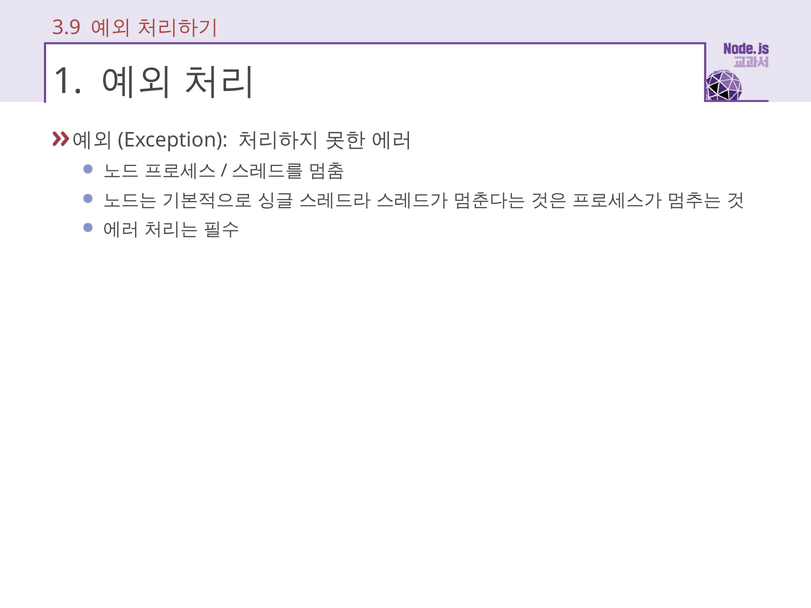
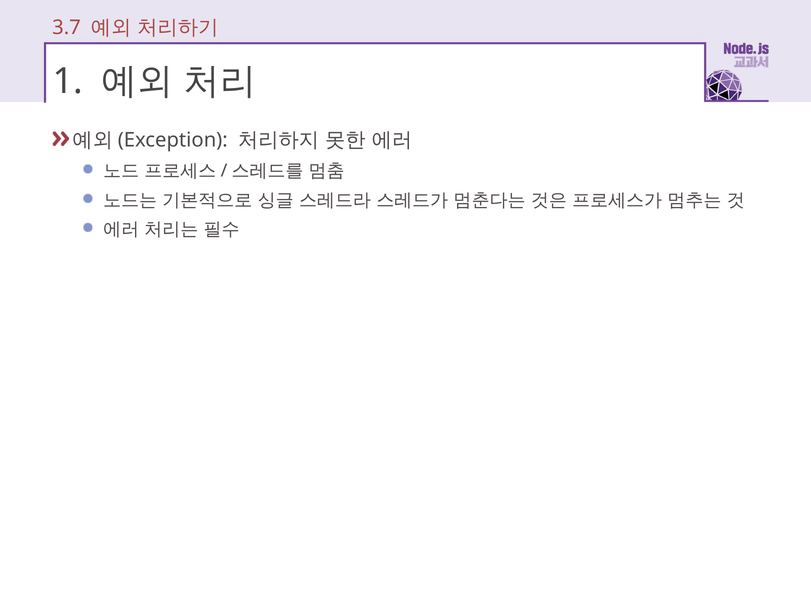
3.9: 3.9 -> 3.7 (67, 28)
